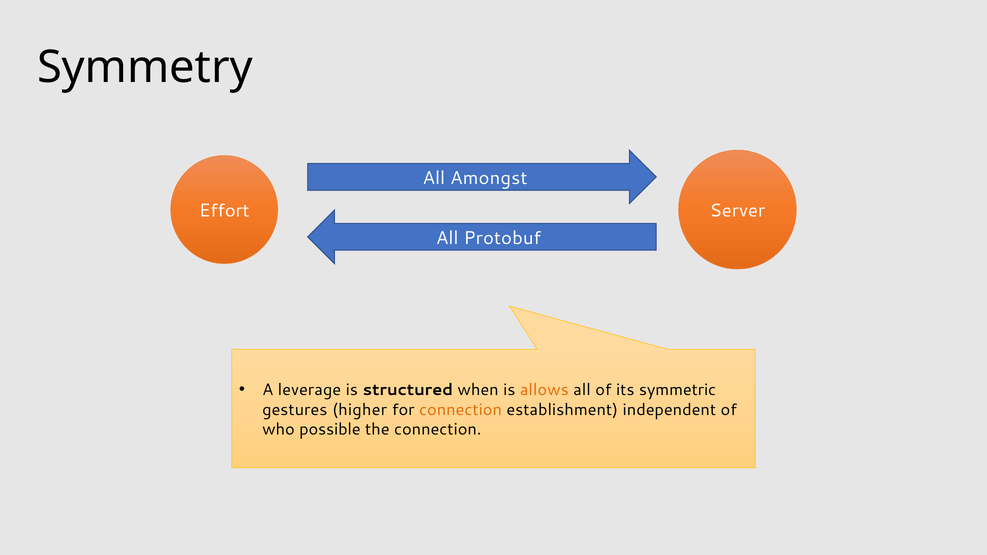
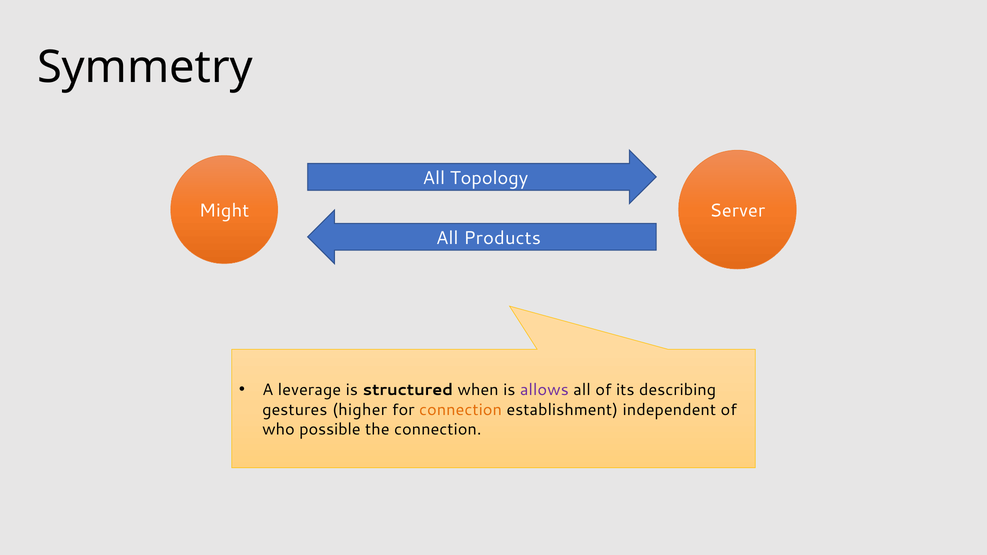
Amongst: Amongst -> Topology (489, 178)
Effort: Effort -> Might (224, 211)
Protobuf: Protobuf -> Products (502, 238)
allows colour: orange -> purple (544, 390)
symmetric: symmetric -> describing (678, 390)
